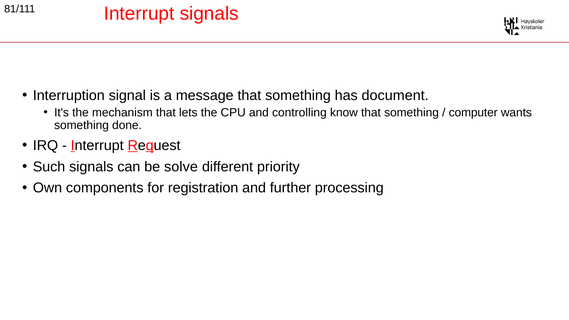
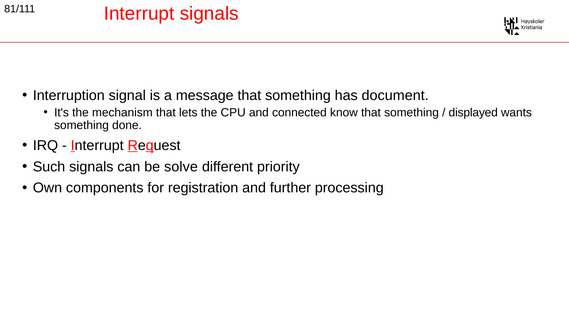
controlling: controlling -> connected (299, 113)
computer: computer -> displayed (473, 113)
